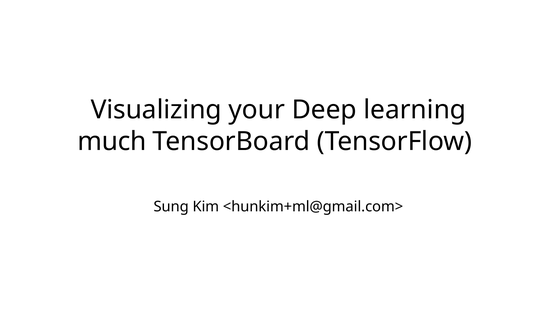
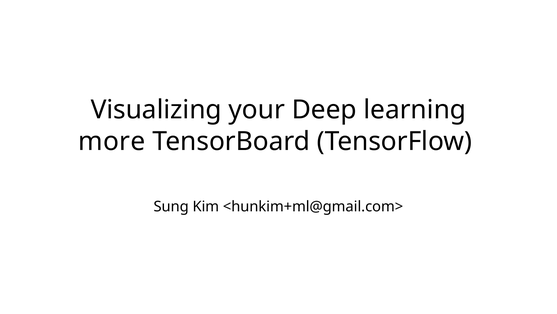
much: much -> more (112, 141)
